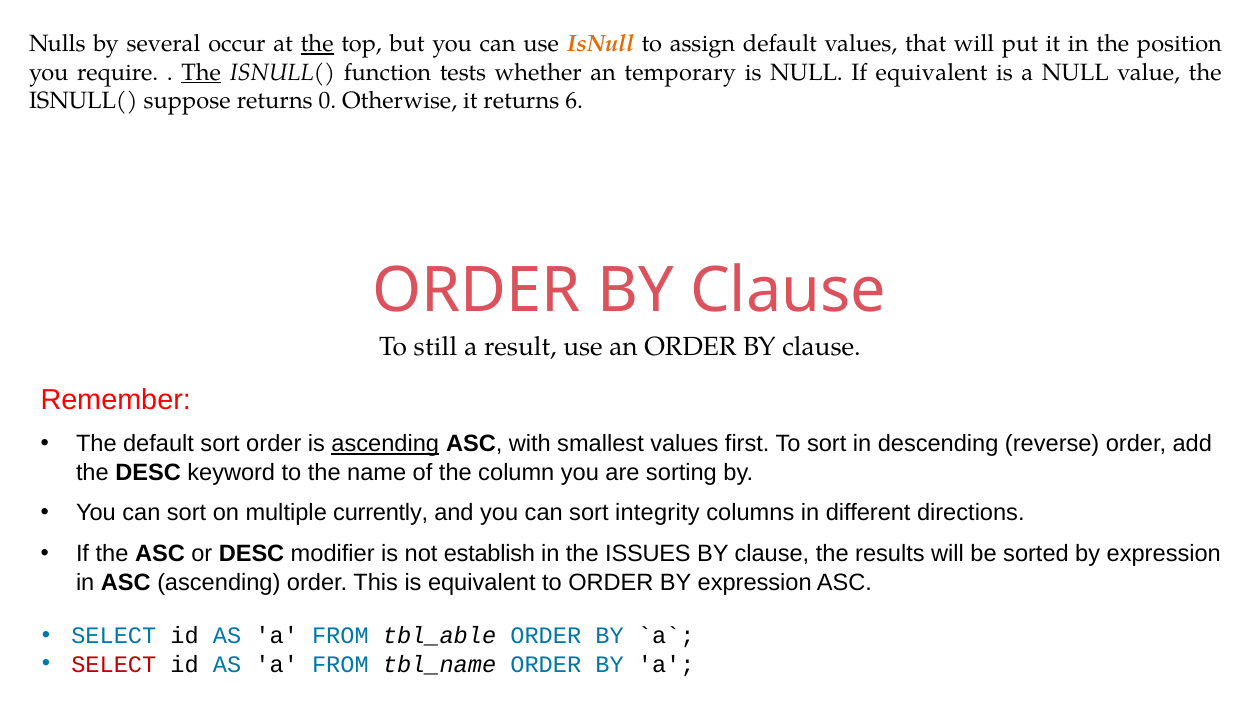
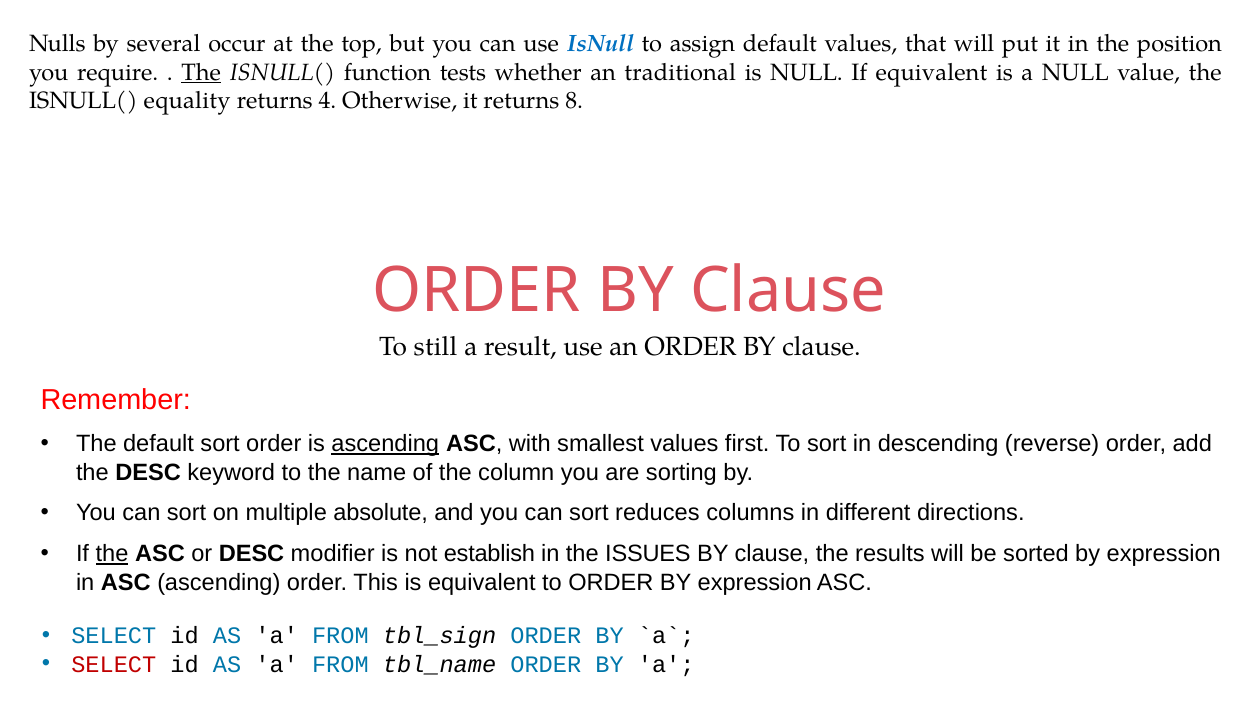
the underline: present -> none (317, 44)
IsNull colour: orange -> blue (601, 44)
temporary: temporary -> traditional (680, 72)
suppose: suppose -> equality (187, 101)
0: 0 -> 4 (327, 101)
6: 6 -> 8 (574, 101)
currently: currently -> absolute (381, 513)
integrity: integrity -> reduces (657, 513)
the underline: none -> present (112, 554)
tbl_able: tbl_able -> tbl_sign (440, 636)
